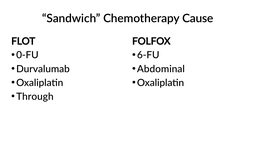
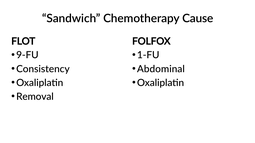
0-FU: 0-FU -> 9-FU (27, 55)
6-FU: 6-FU -> 1-FU (148, 55)
Durvalumab: Durvalumab -> Consistency (43, 69)
Through: Through -> Removal (35, 97)
